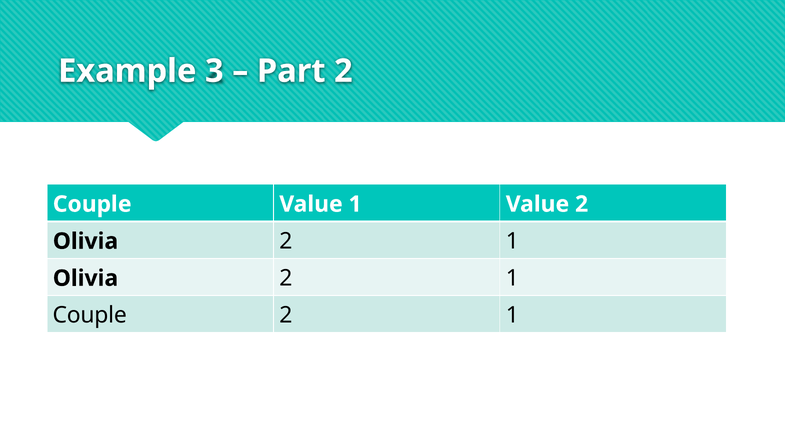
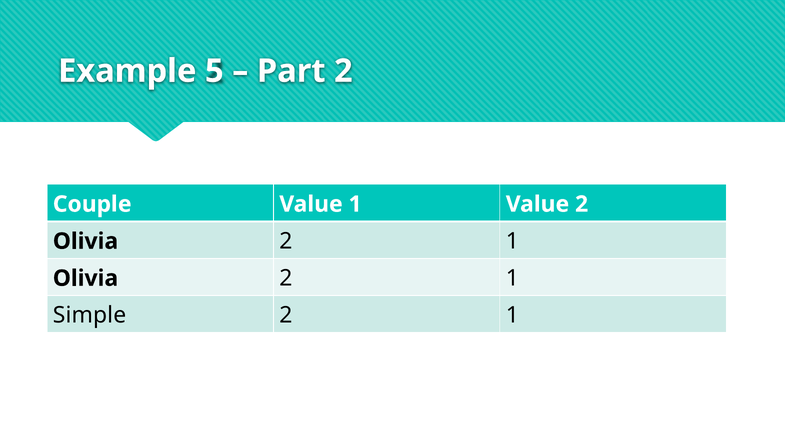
3: 3 -> 5 (214, 71)
Couple: Couple -> Simple (90, 315)
